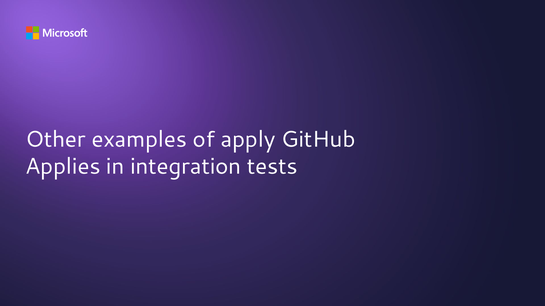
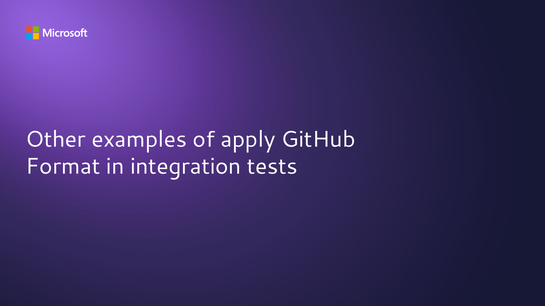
Applies: Applies -> Format (63, 167)
